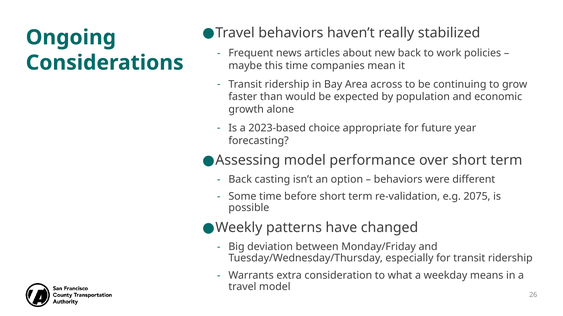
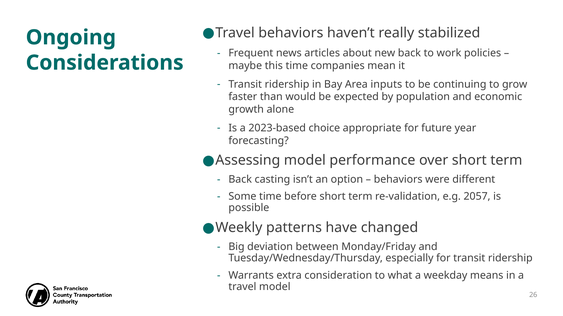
across: across -> inputs (386, 84)
2075: 2075 -> 2057 (477, 197)
